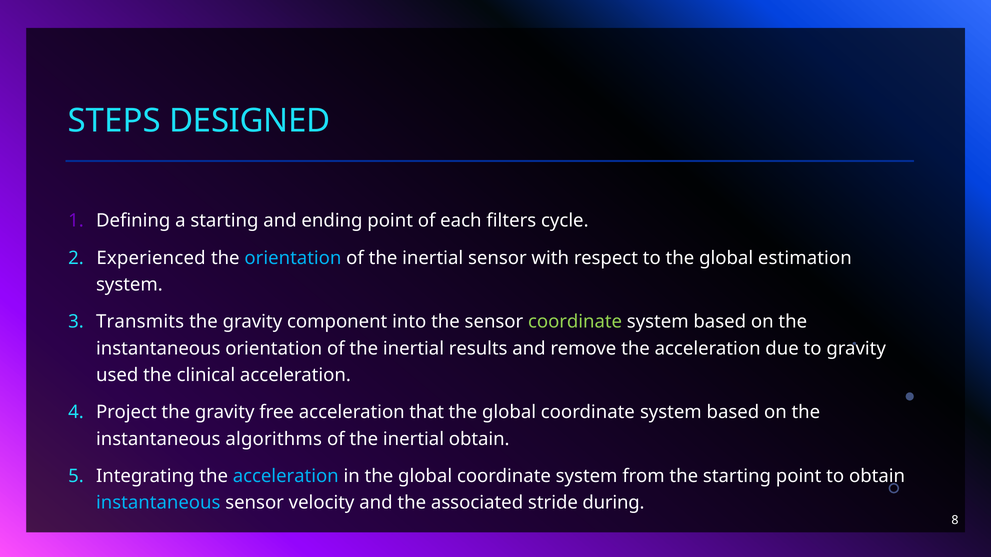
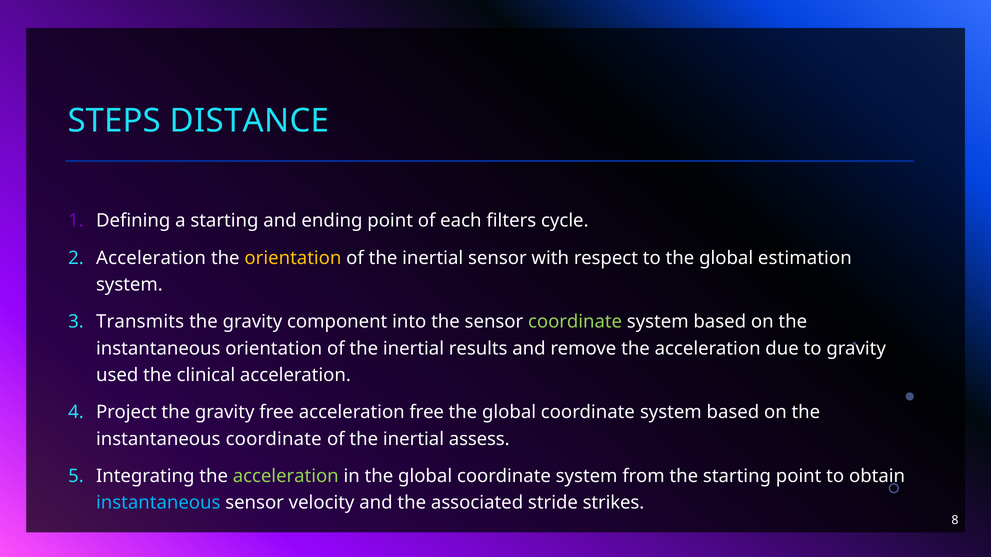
DESIGNED: DESIGNED -> DISTANCE (249, 121)
Experienced: Experienced -> Acceleration (151, 258)
orientation colour: light blue -> yellow (293, 258)
acceleration that: that -> free (427, 412)
instantaneous algorithms: algorithms -> coordinate (274, 439)
inertial obtain: obtain -> assess (479, 439)
acceleration colour: light blue -> light green (286, 476)
during: during -> strikes (613, 503)
